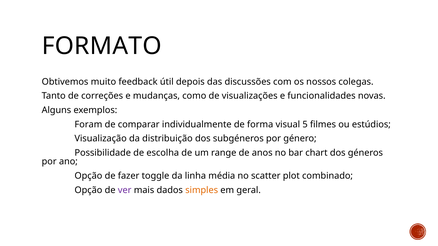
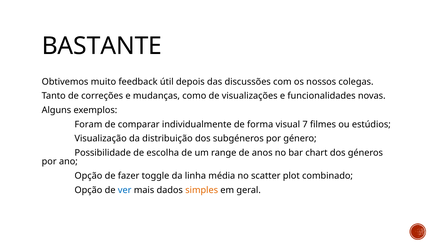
FORMATO: FORMATO -> BASTANTE (102, 46)
5: 5 -> 7 (305, 125)
ver colour: purple -> blue (125, 190)
